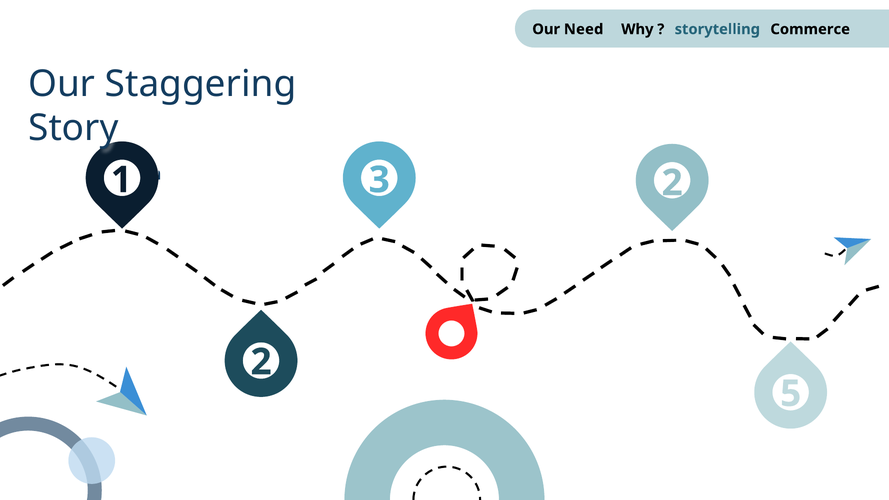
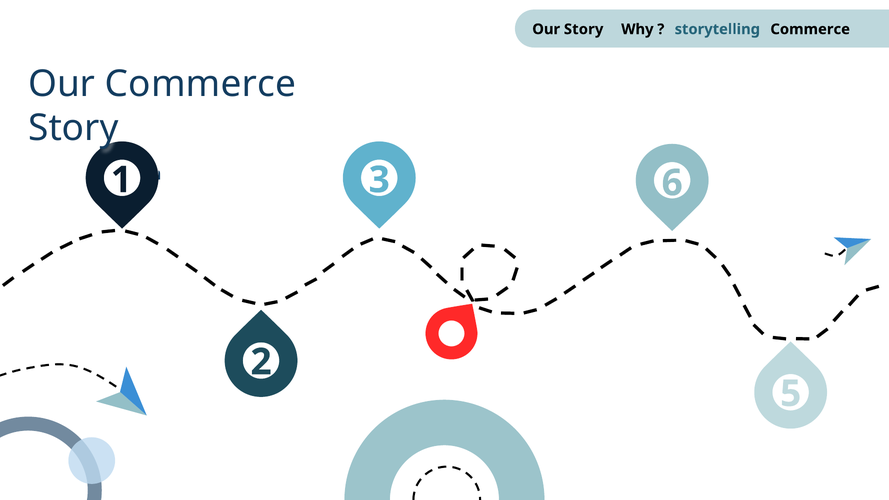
Our Need: Need -> Story (584, 29)
Our Staggering: Staggering -> Commerce (200, 84)
3 2: 2 -> 6 (672, 183)
